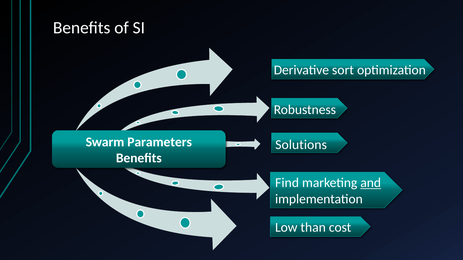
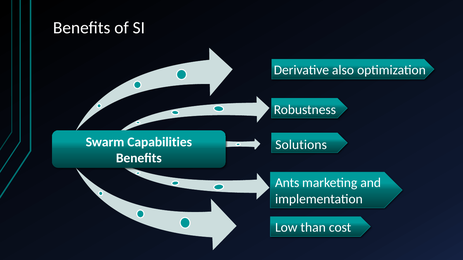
sort: sort -> also (343, 70)
Parameters: Parameters -> Capabilities (160, 142)
Find: Find -> Ants (287, 183)
and underline: present -> none (371, 183)
